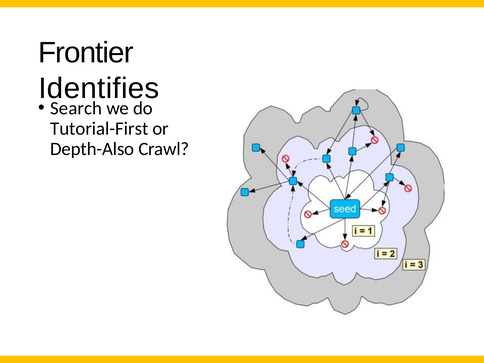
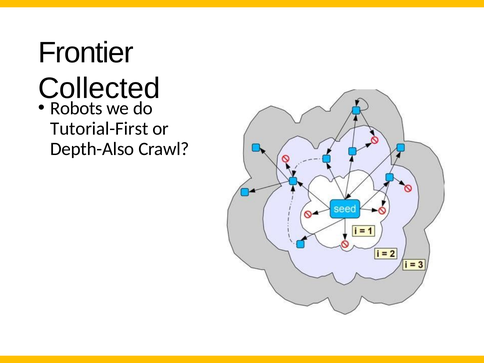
Identifies: Identifies -> Collected (99, 88)
Search: Search -> Robots (76, 108)
